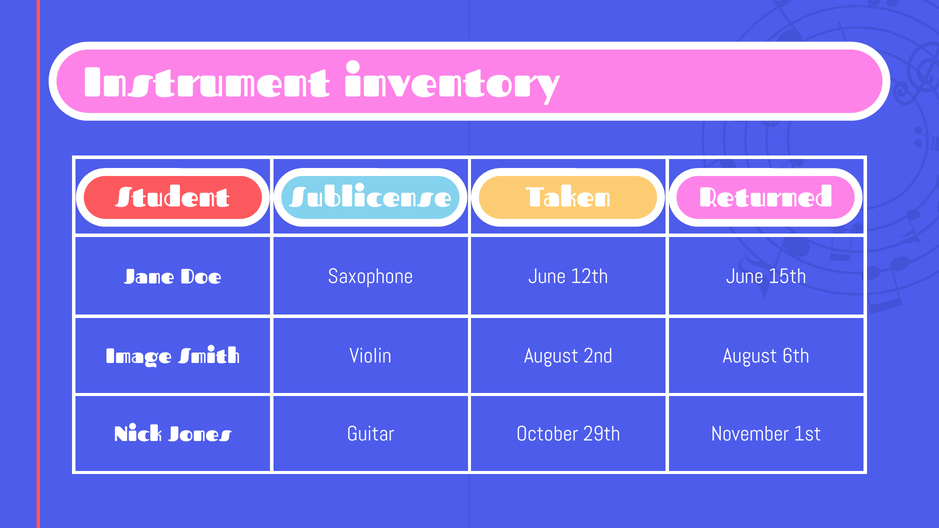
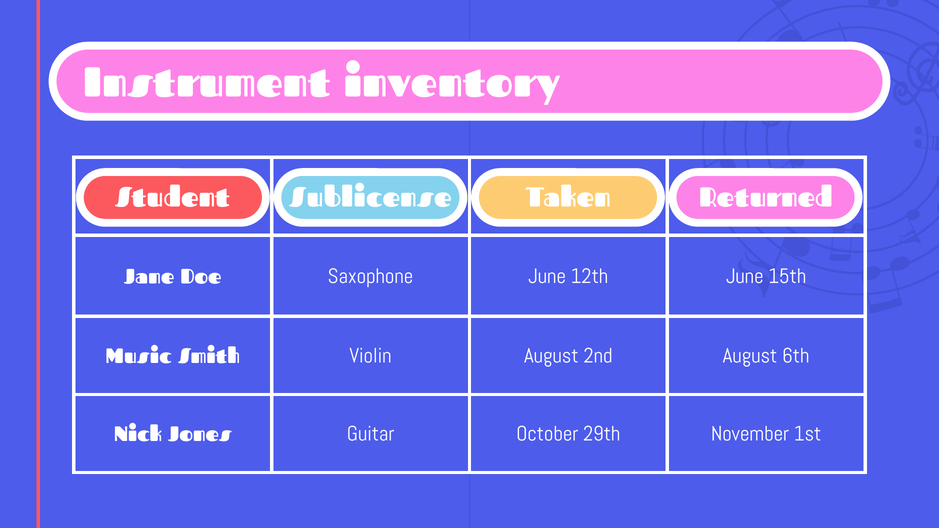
Image: Image -> Music (139, 357)
